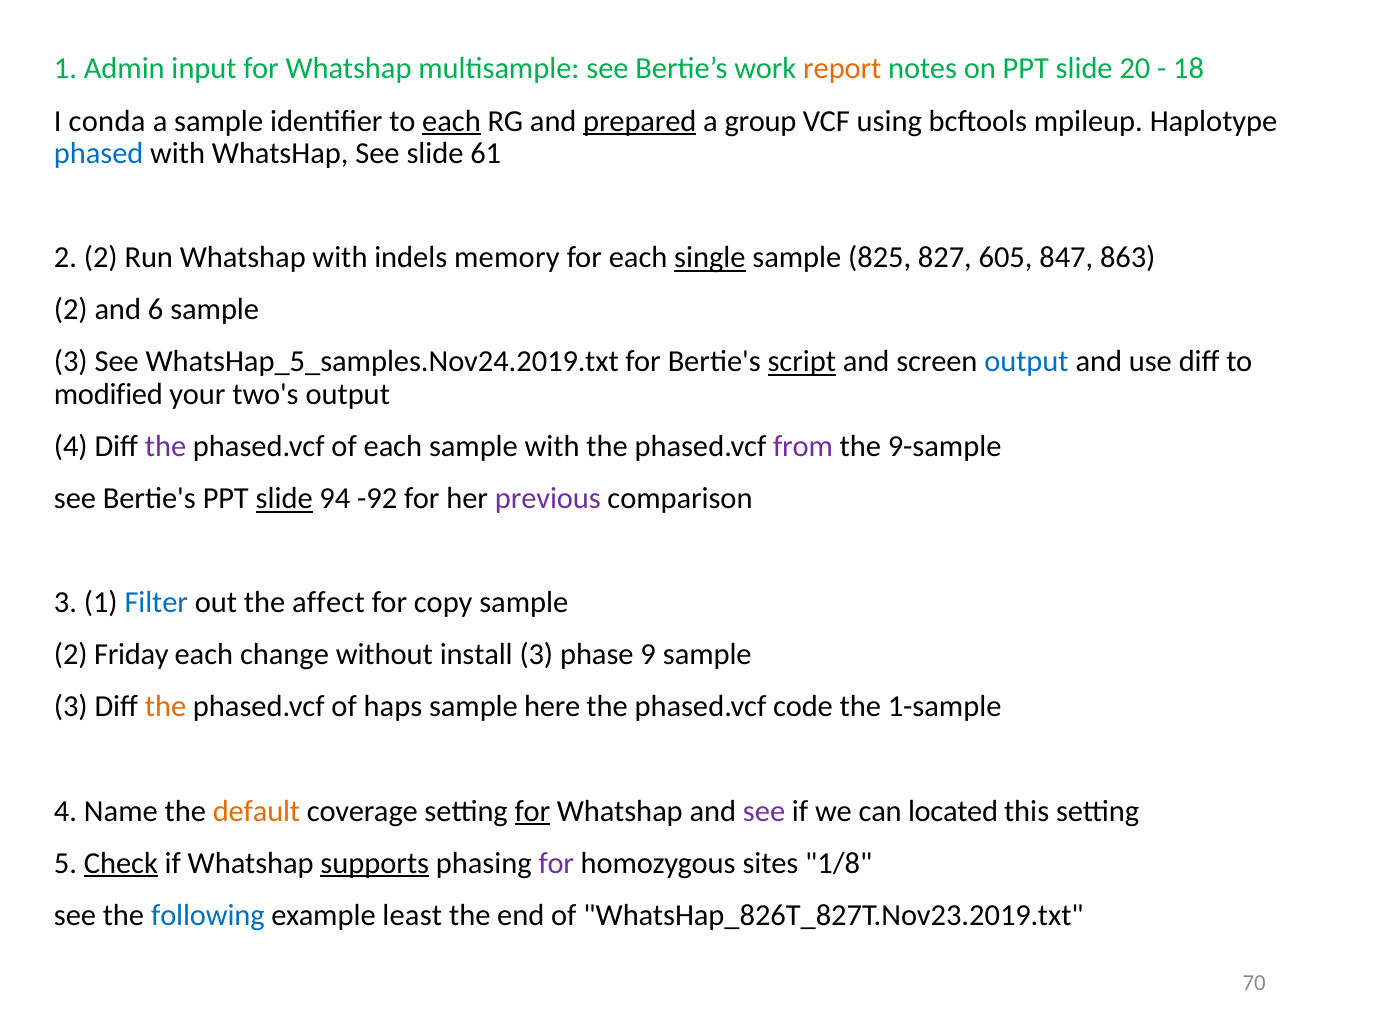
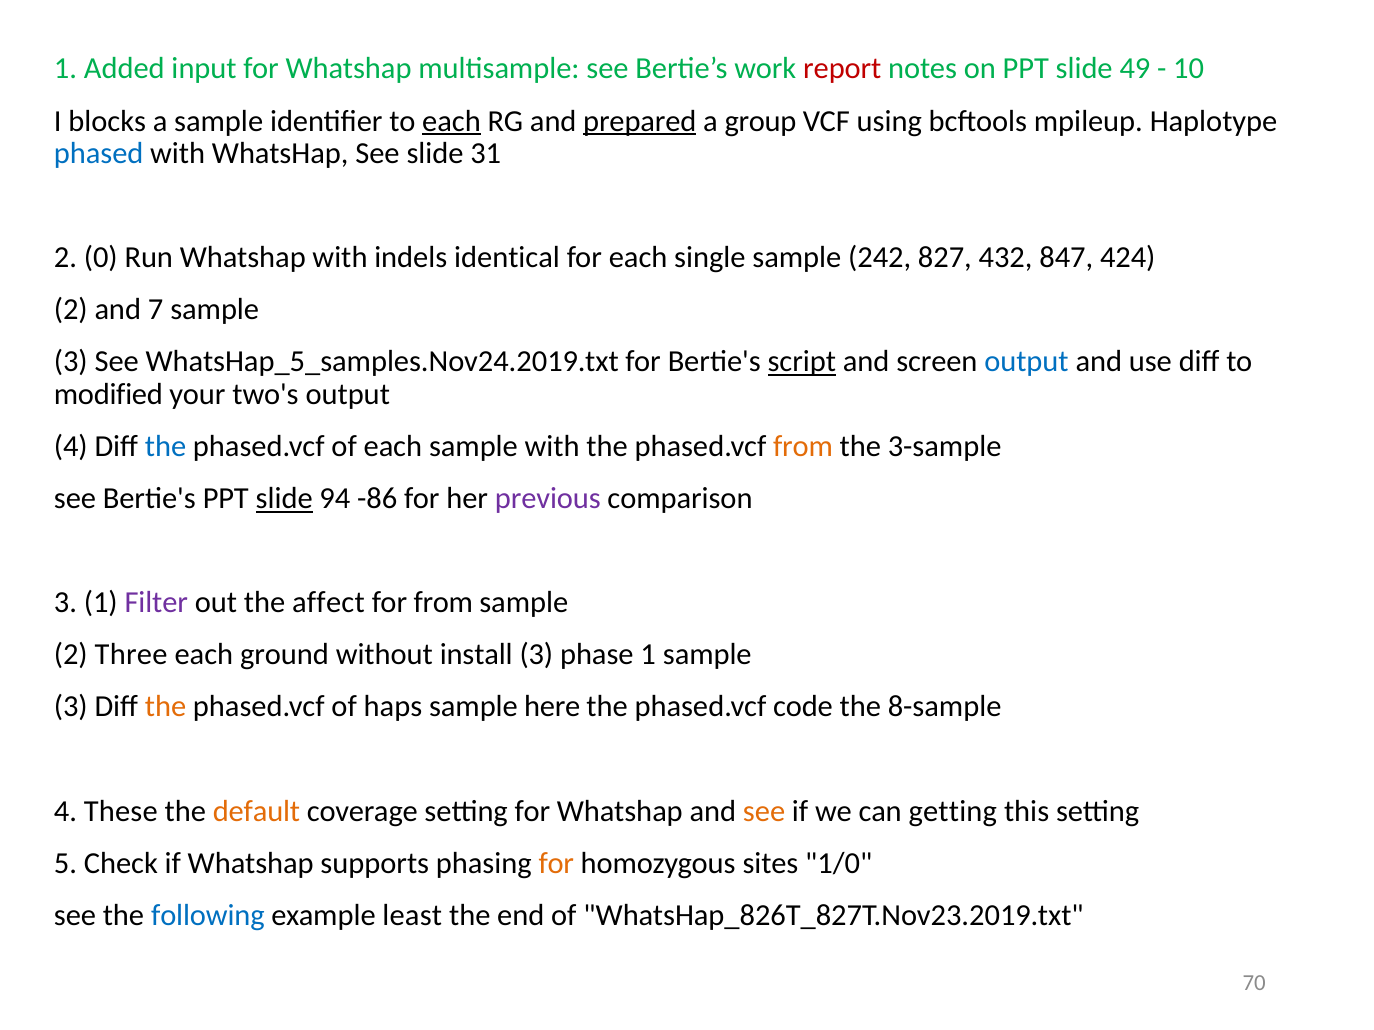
Admin: Admin -> Added (124, 69)
report colour: orange -> red (842, 69)
20: 20 -> 49 (1135, 69)
18: 18 -> 10 (1189, 69)
conda: conda -> blocks (107, 121)
61: 61 -> 31 (486, 154)
2 2: 2 -> 0 (101, 258)
memory: memory -> identical (507, 258)
single underline: present -> none (710, 258)
825: 825 -> 242 (880, 258)
605: 605 -> 432 (1006, 258)
863: 863 -> 424 (1128, 258)
6: 6 -> 7 (156, 310)
the colour: purple -> blue (166, 447)
from colour: purple -> orange (803, 447)
9-sample: 9-sample -> 3-sample (945, 447)
-92: -92 -> -86 (377, 499)
Filter colour: blue -> purple (156, 603)
for copy: copy -> from (443, 603)
Friday: Friday -> Three (131, 655)
change: change -> ground (284, 655)
phase 9: 9 -> 1 (648, 655)
1-sample: 1-sample -> 8-sample (945, 707)
Name: Name -> These (121, 811)
for underline: present -> none (532, 811)
see colour: purple -> orange (764, 811)
located: located -> getting (953, 811)
Check underline: present -> none (121, 863)
supports underline: present -> none (375, 863)
for colour: purple -> orange (556, 863)
1/8: 1/8 -> 1/0 (839, 863)
